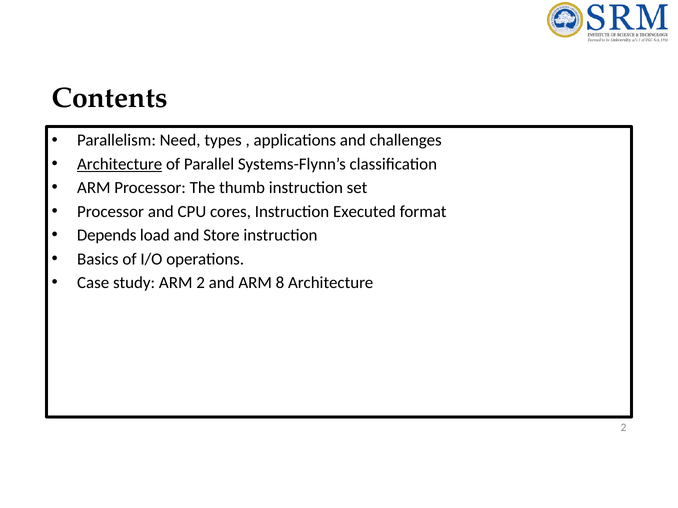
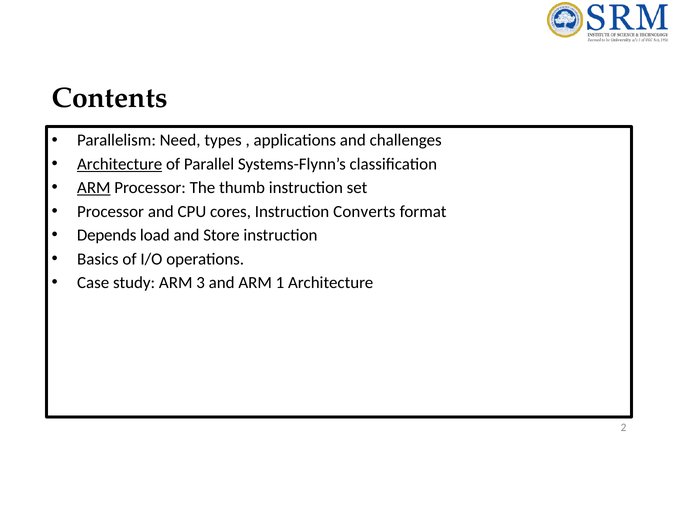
ARM underline: none -> present (94, 188)
Executed: Executed -> Converts (364, 212)
ARM 2: 2 -> 3 (201, 283)
8: 8 -> 1 (280, 283)
